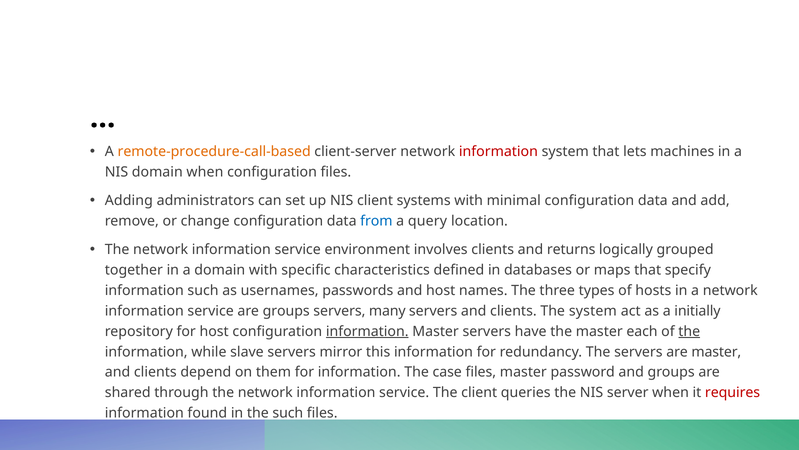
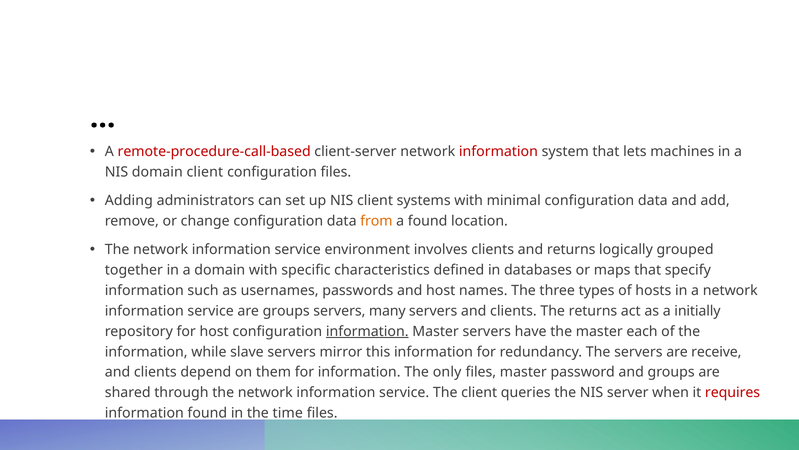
remote-procedure-call-based colour: orange -> red (214, 151)
domain when: when -> client (205, 172)
from colour: blue -> orange (376, 221)
a query: query -> found (428, 221)
The system: system -> returns (593, 311)
the underline: present -> none (689, 331)
are master: master -> receive (716, 351)
case: case -> only (447, 372)
the such: such -> time (288, 413)
